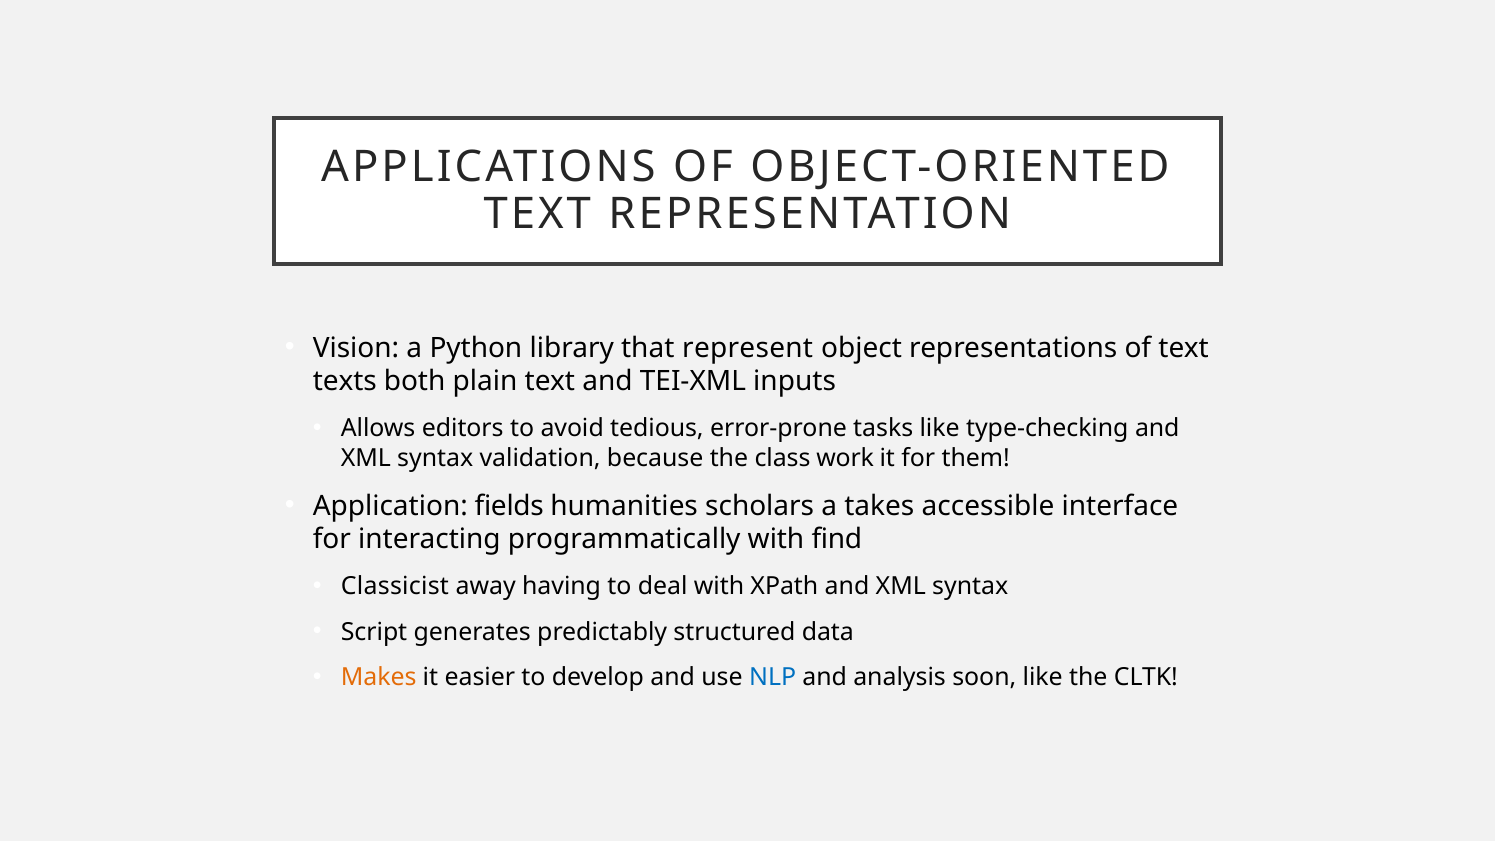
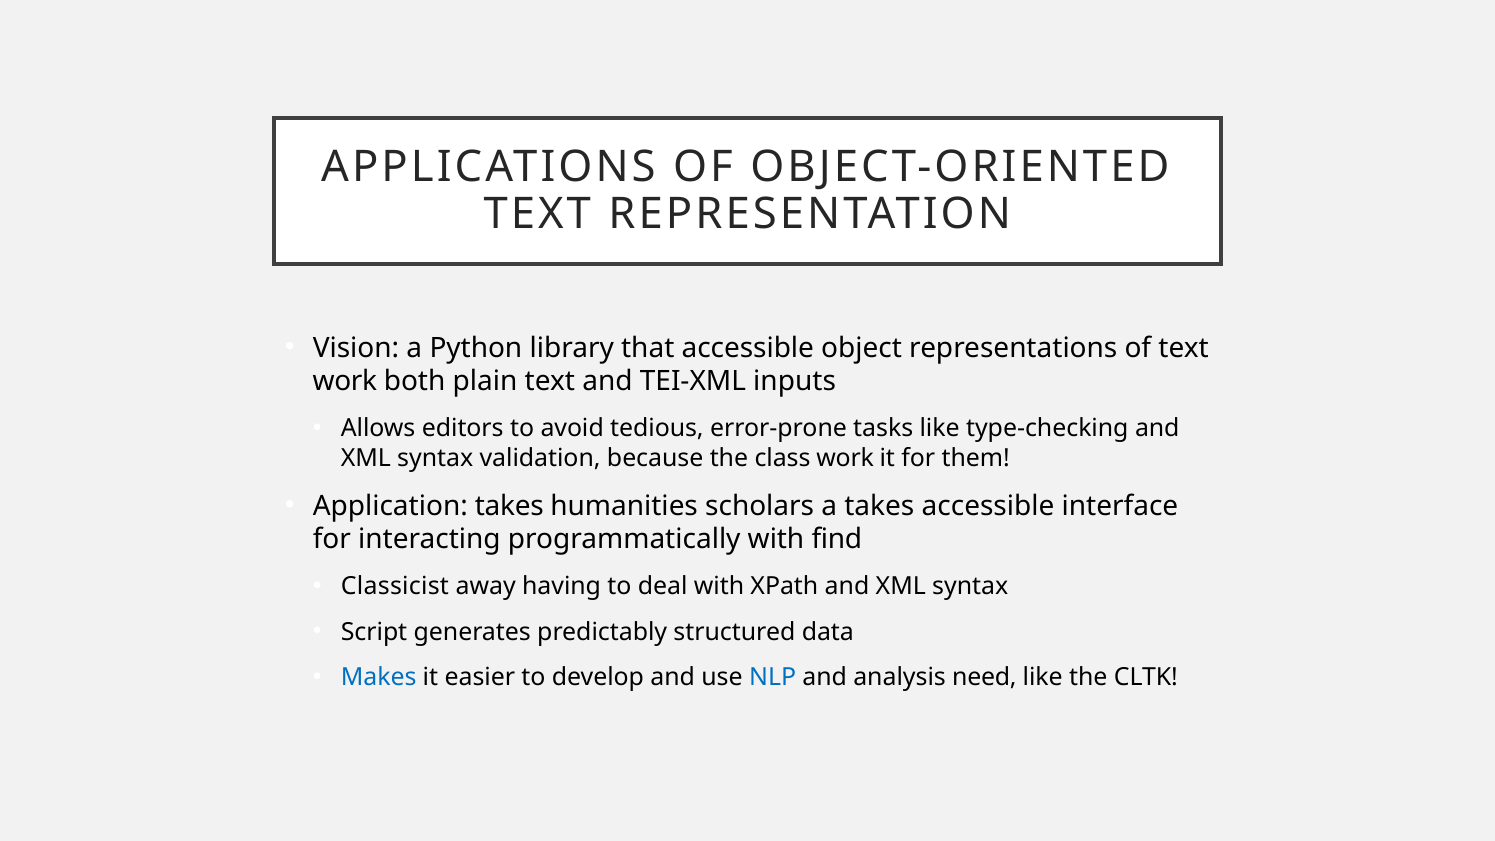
that represent: represent -> accessible (748, 348)
texts: texts -> work (345, 382)
Application fields: fields -> takes (509, 506)
Makes colour: orange -> blue (379, 678)
soon: soon -> need (984, 678)
